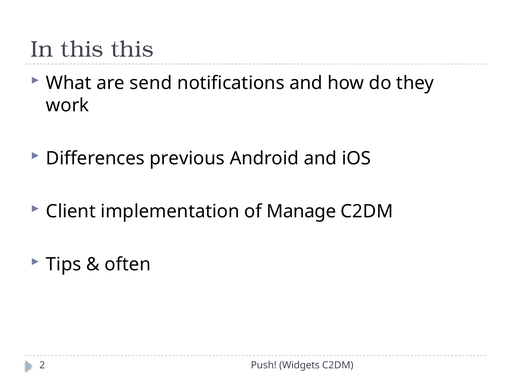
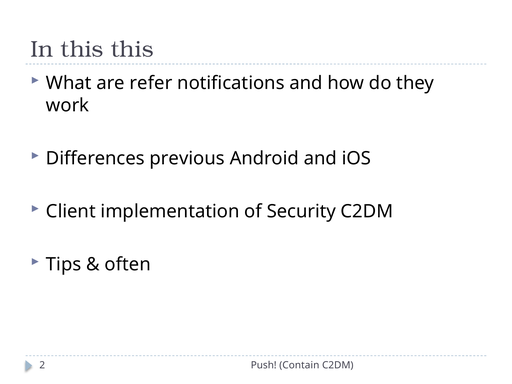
send: send -> refer (151, 83)
Manage: Manage -> Security (301, 211)
Widgets: Widgets -> Contain (299, 365)
